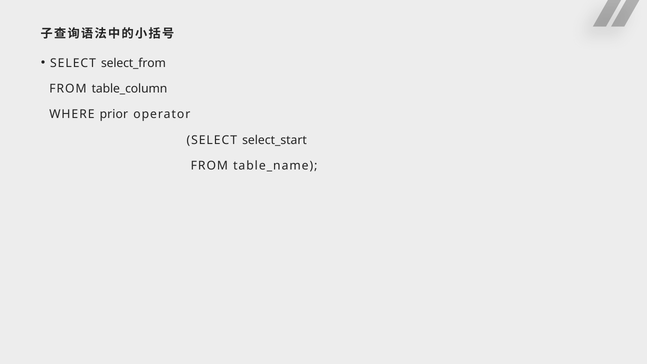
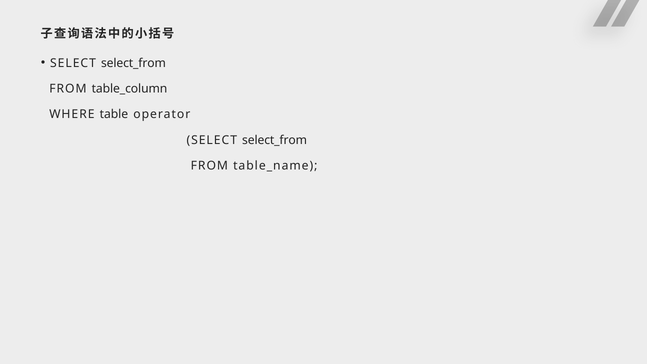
prior: prior -> table (114, 114)
select_start: select_start -> select_from (275, 140)
